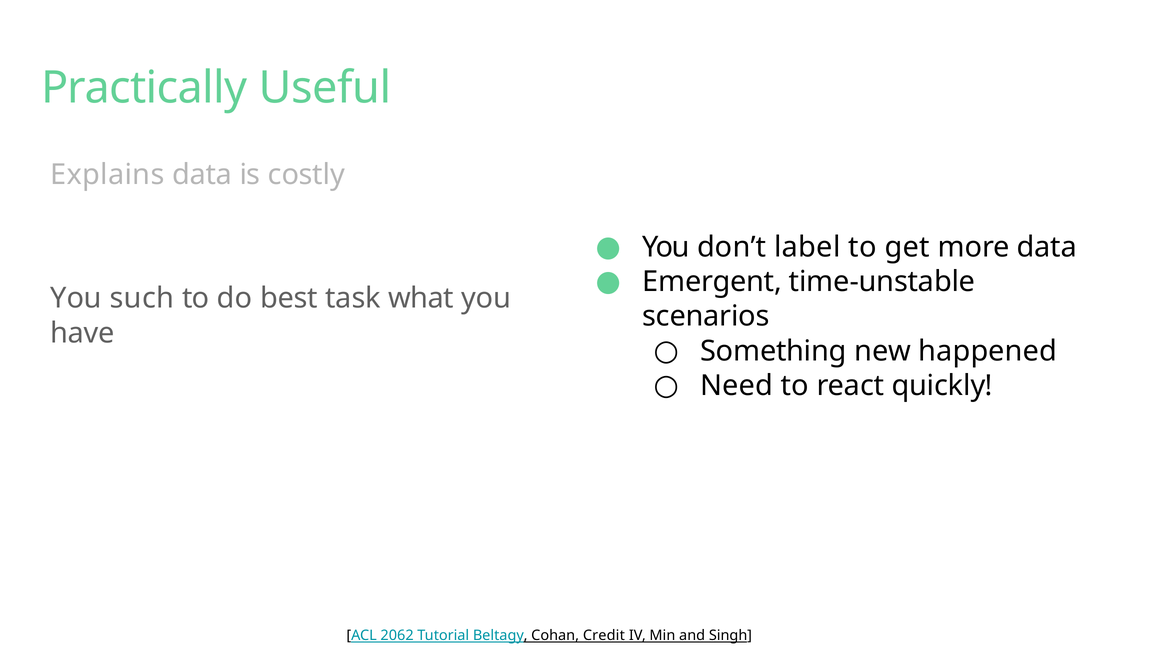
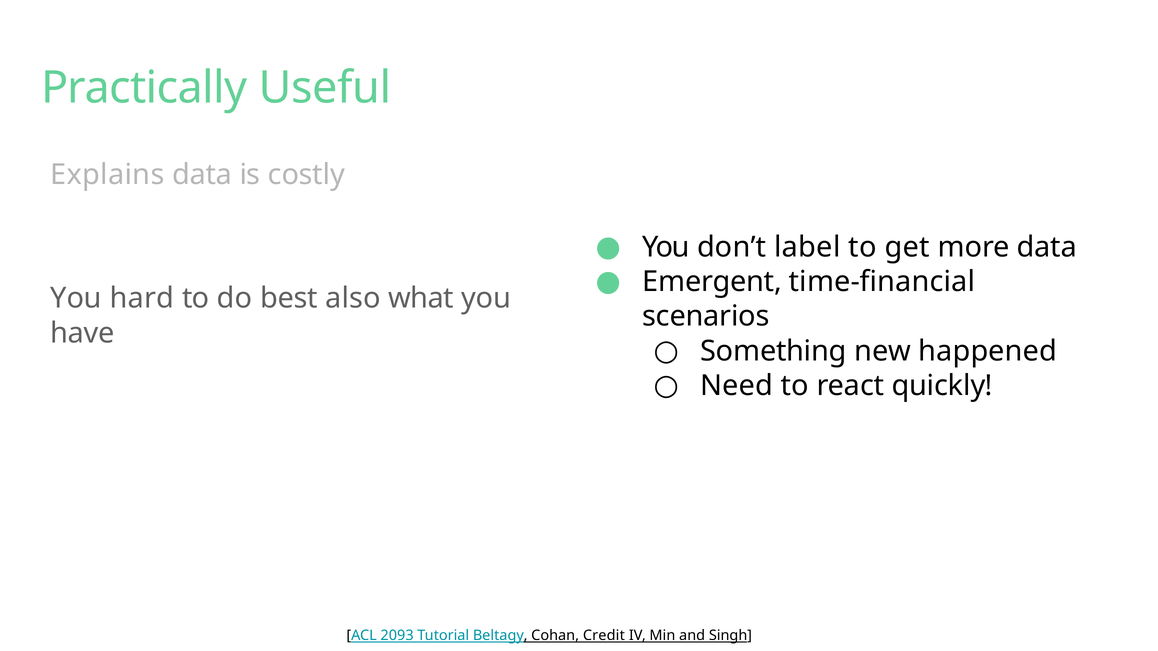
time-unstable: time-unstable -> time-ﬁnancial (882, 282)
such: such -> hard (142, 299)
task: task -> also (353, 299)
2062: 2062 -> 2093 (397, 636)
